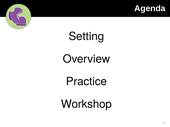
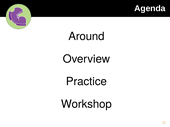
Setting: Setting -> Around (86, 36)
